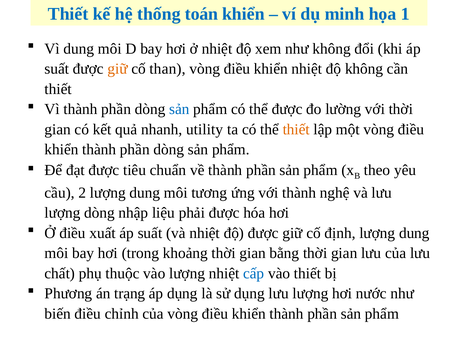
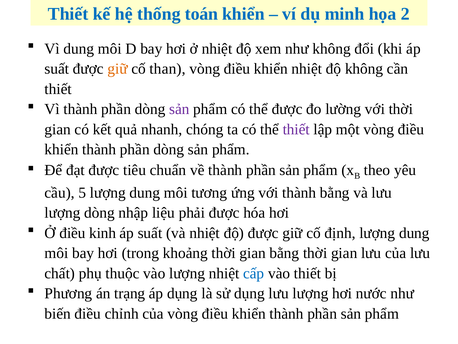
1: 1 -> 2 (405, 14)
sản colour: blue -> purple (179, 109)
utility: utility -> chóng (205, 129)
thiết colour: orange -> purple (296, 129)
2: 2 -> 5 (82, 192)
thành nghệ: nghệ -> bằng (335, 192)
xuất: xuất -> kinh (103, 233)
